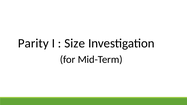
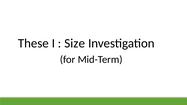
Parity: Parity -> These (33, 43)
